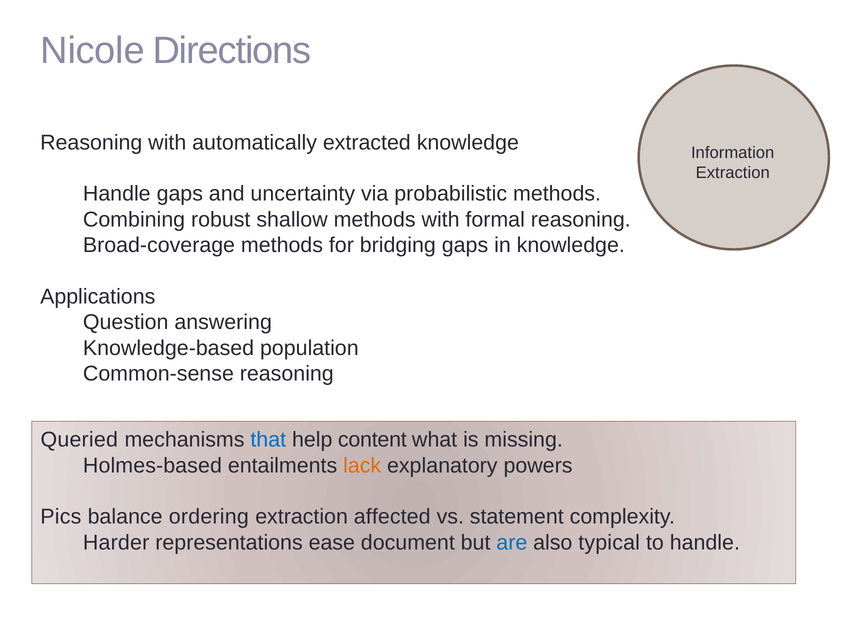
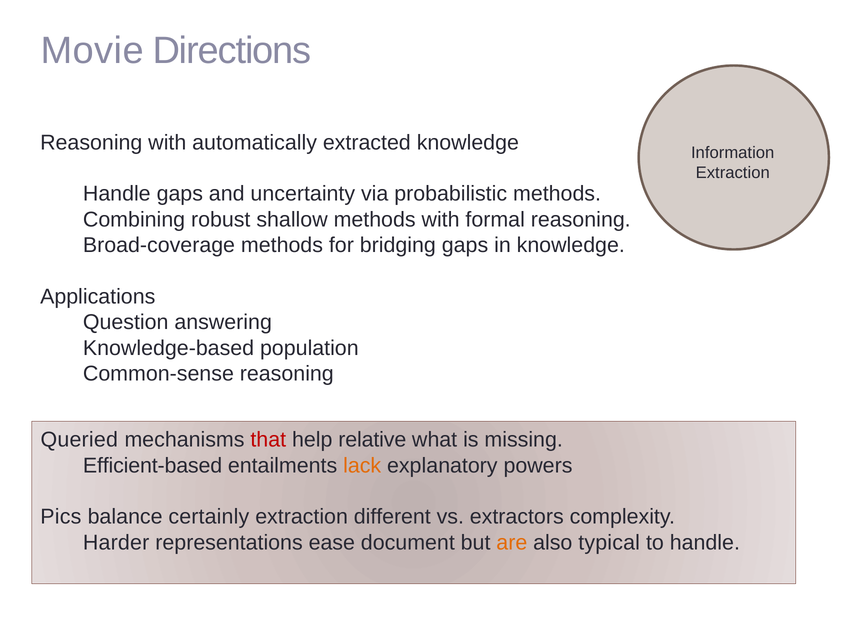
Nicole: Nicole -> Movie (92, 51)
that colour: blue -> red (268, 440)
content: content -> relative (372, 440)
Holmes-based: Holmes-based -> Efficient-based (153, 465)
ordering: ordering -> certainly (209, 517)
affected: affected -> different (392, 517)
statement: statement -> extractors (517, 517)
are colour: blue -> orange (512, 542)
